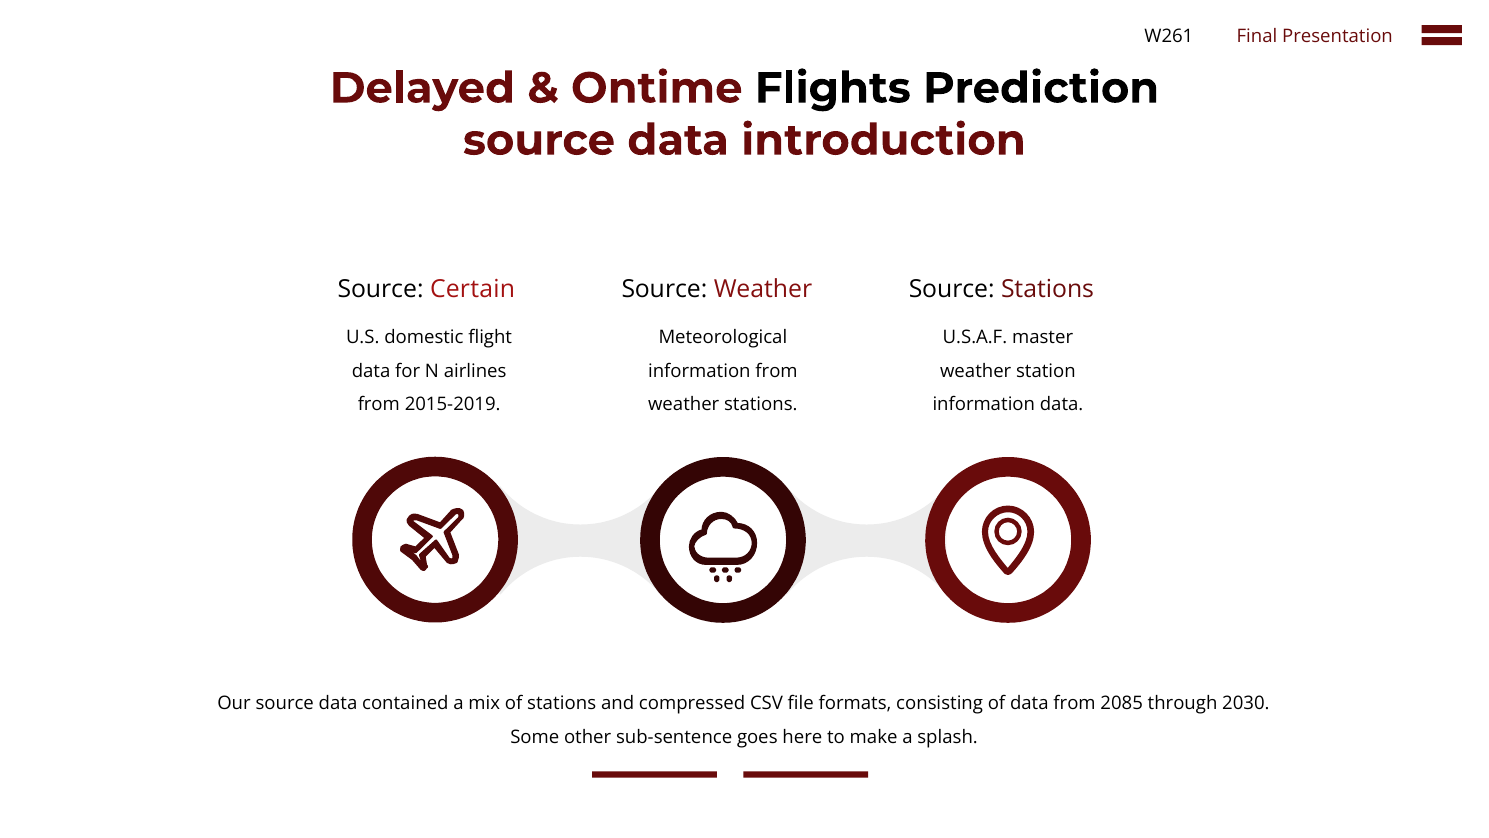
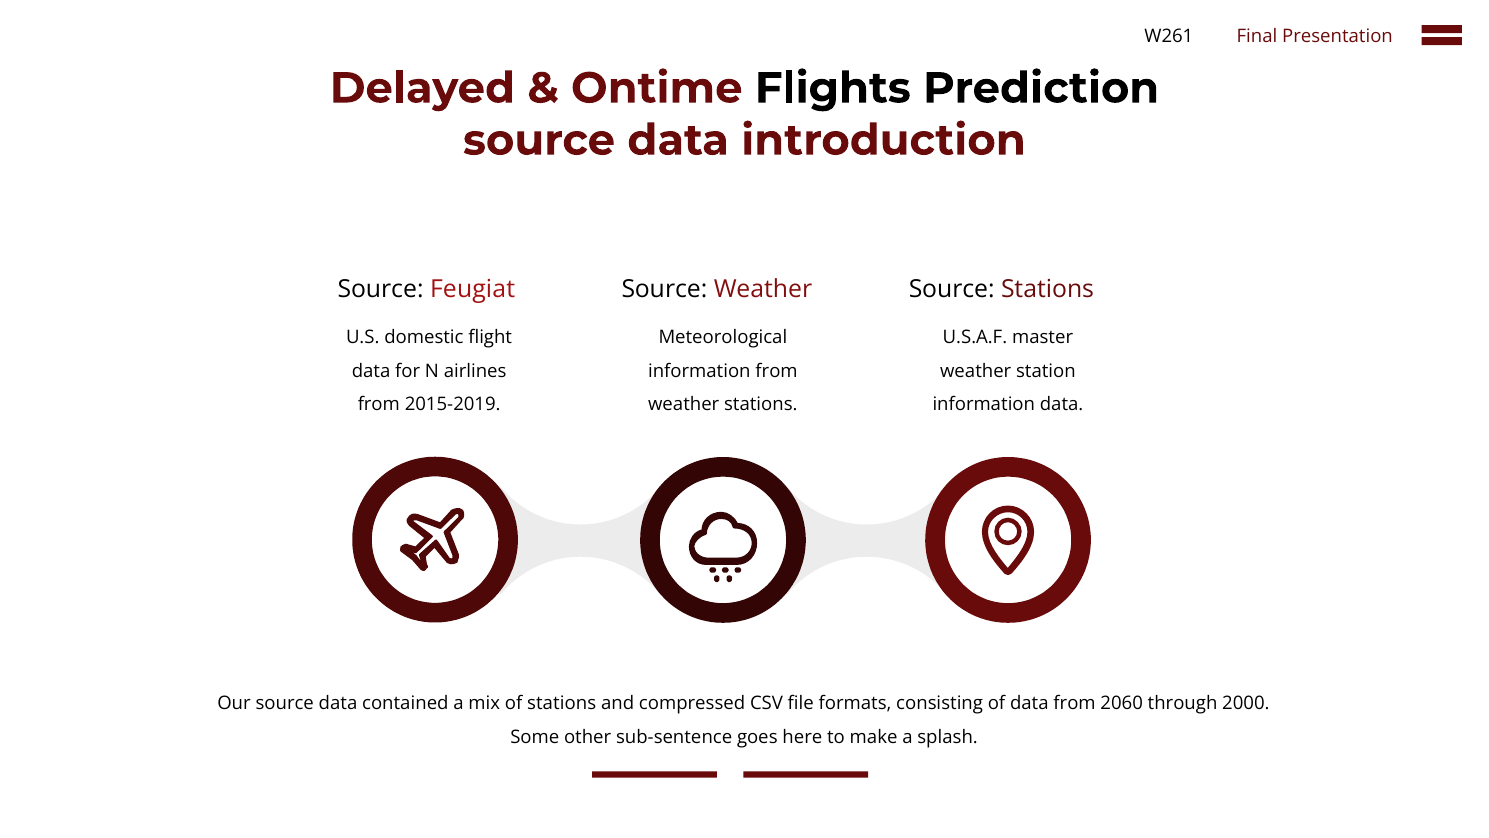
Certain: Certain -> Feugiat (473, 289)
2085: 2085 -> 2060 (1122, 703)
2030: 2030 -> 2000 (1246, 703)
